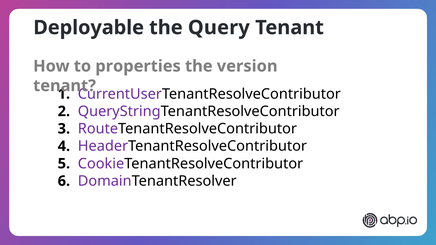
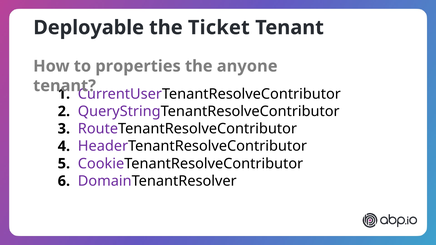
Query: Query -> Ticket (219, 28)
version: version -> anyone (247, 66)
